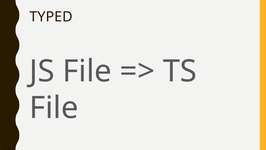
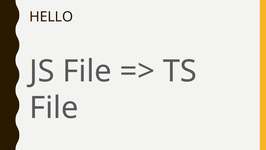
TYPED: TYPED -> HELLO (51, 17)
